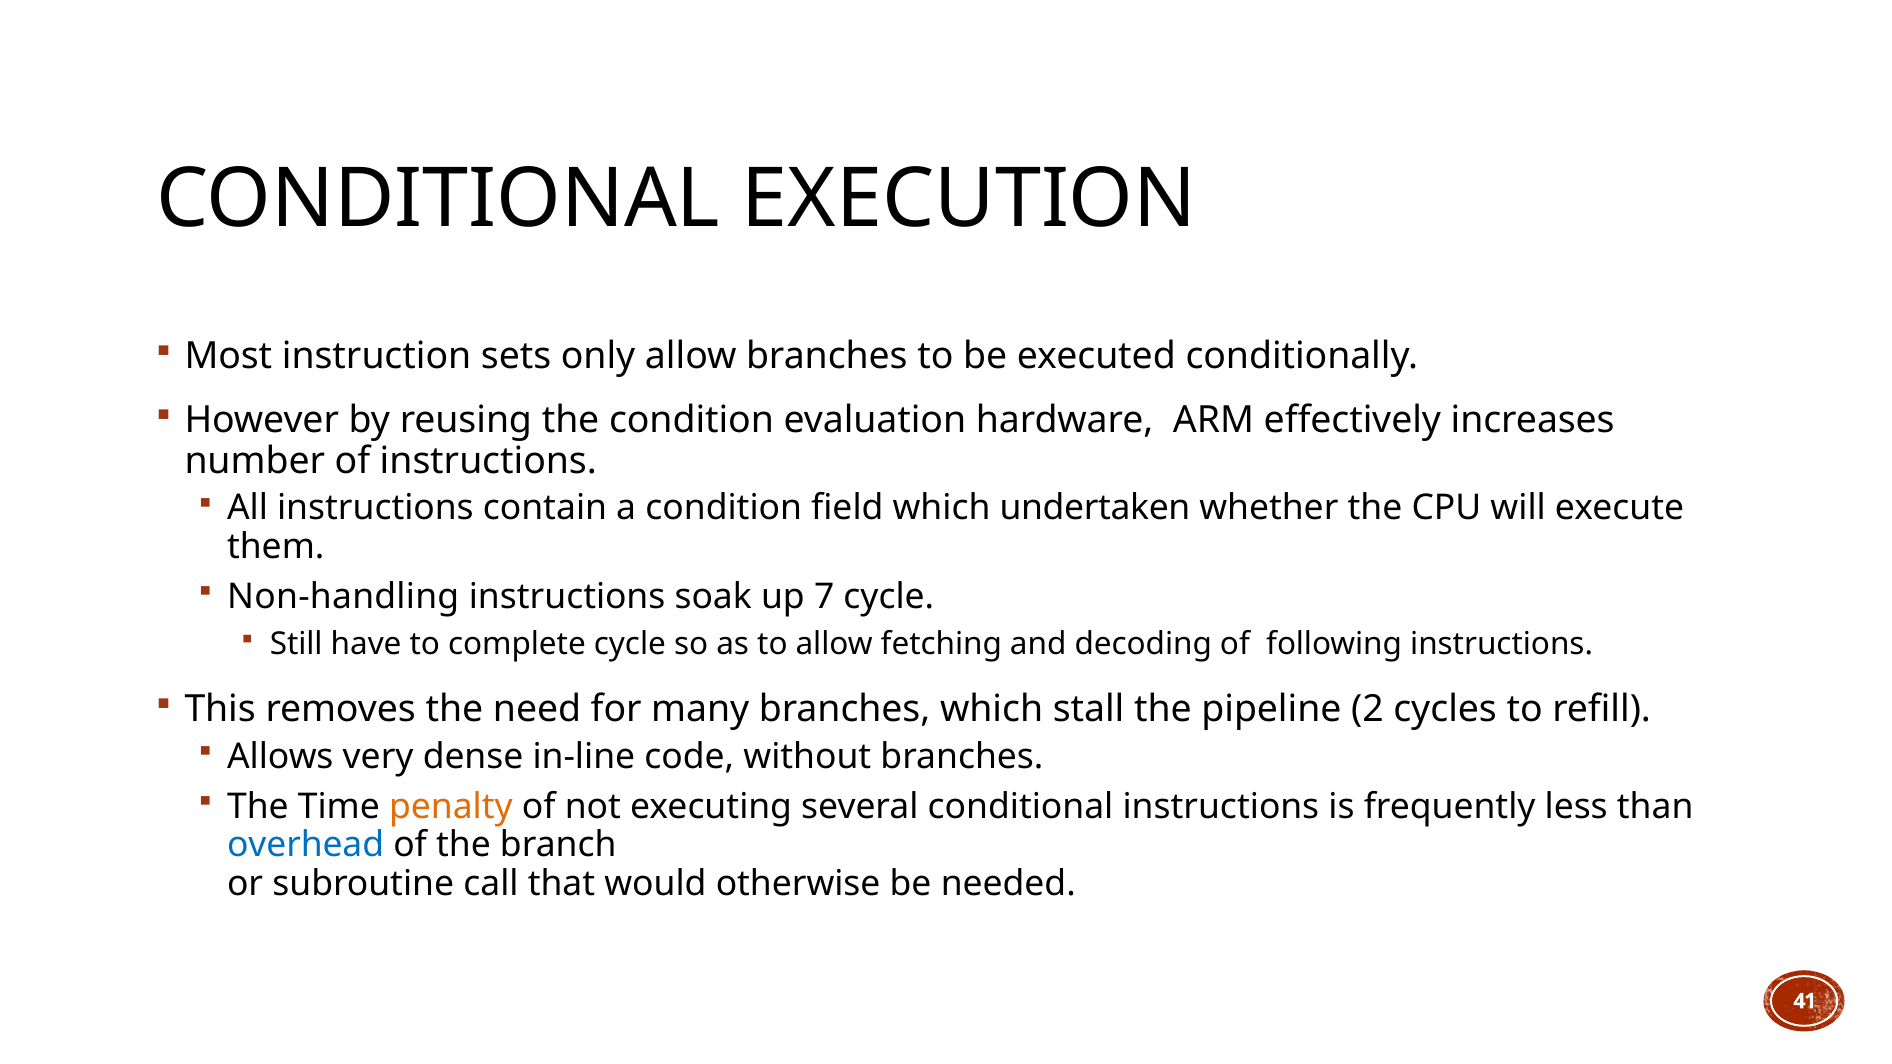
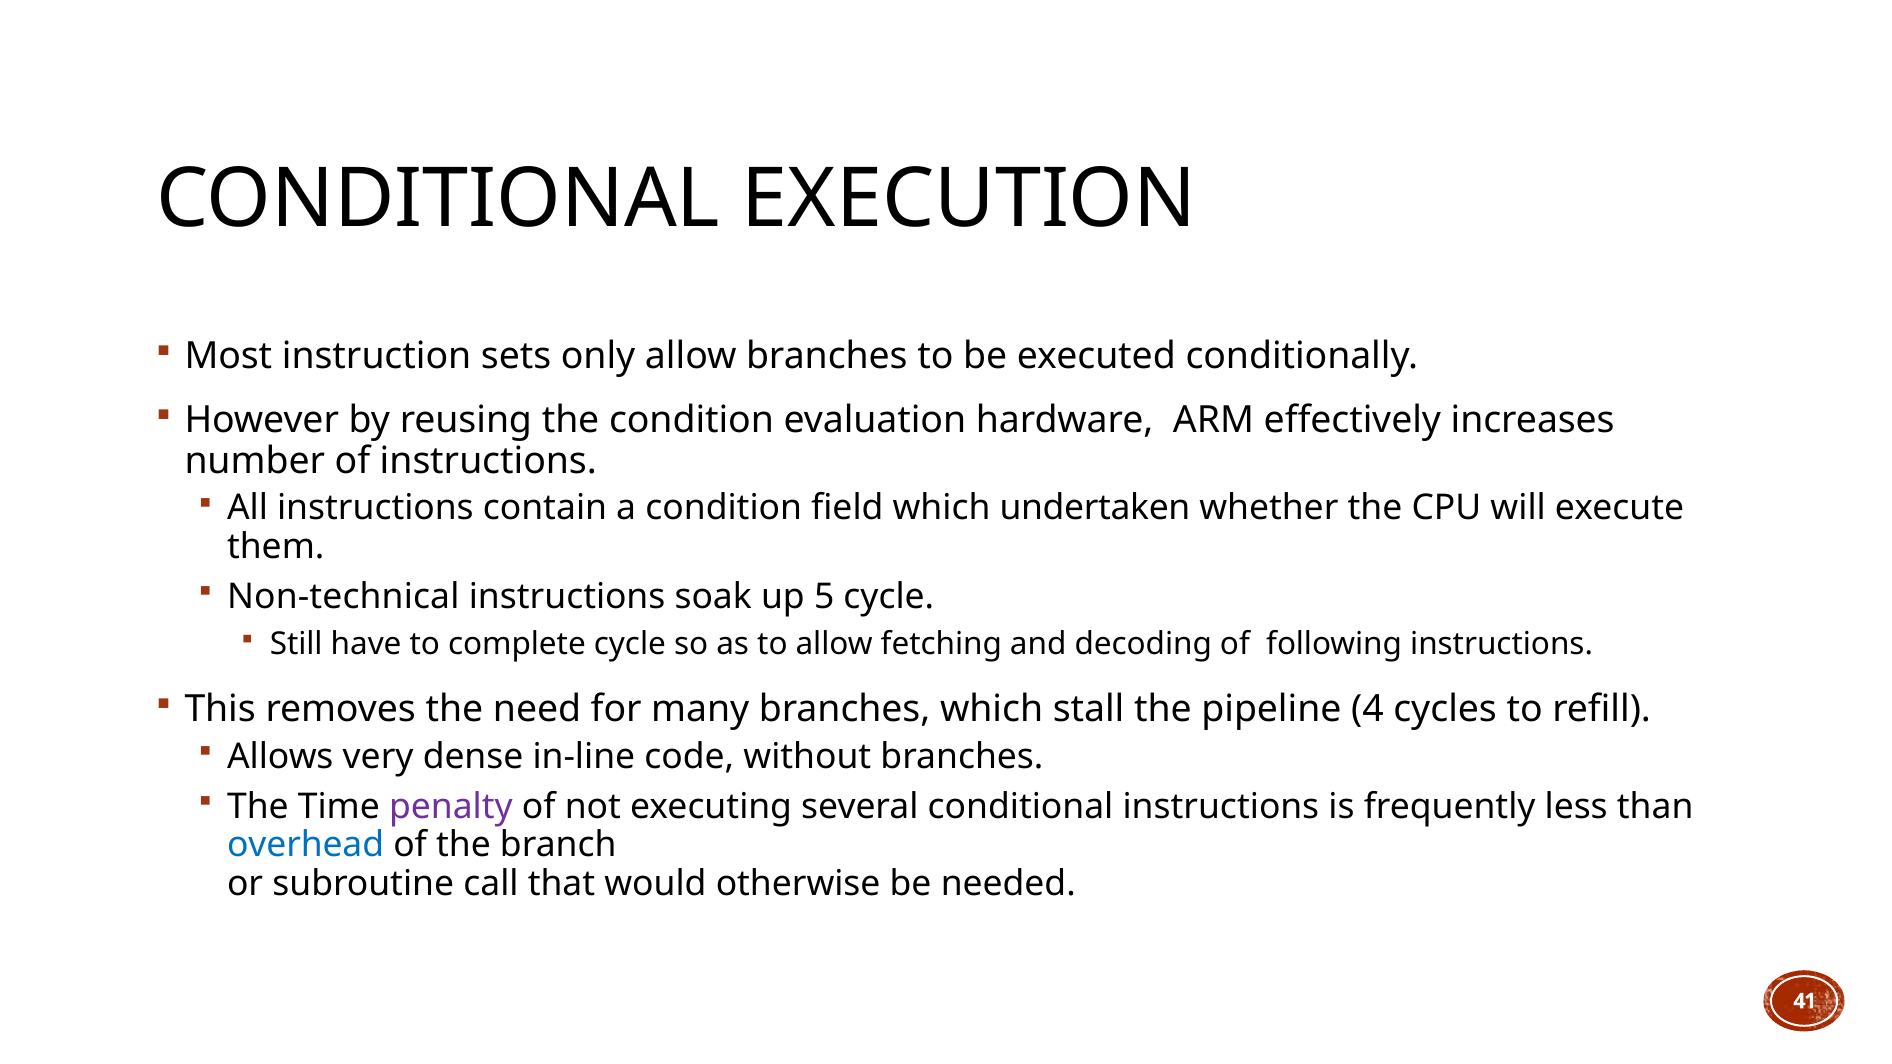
Non-handling: Non-handling -> Non-technical (343, 597)
7: 7 -> 5 (824, 597)
2: 2 -> 4 (1367, 710)
penalty colour: orange -> purple (451, 807)
